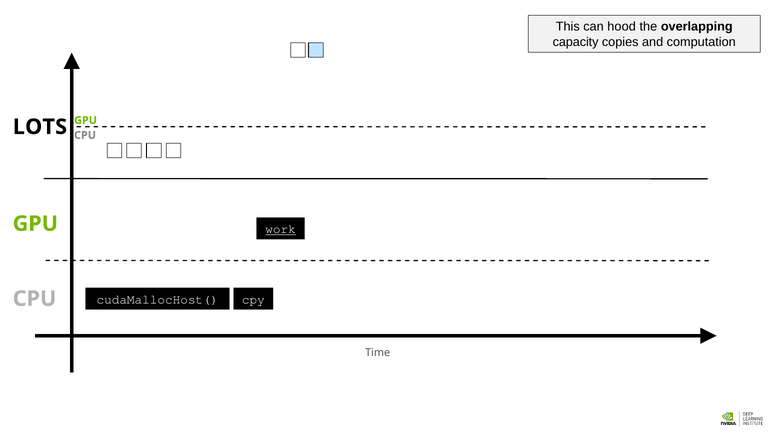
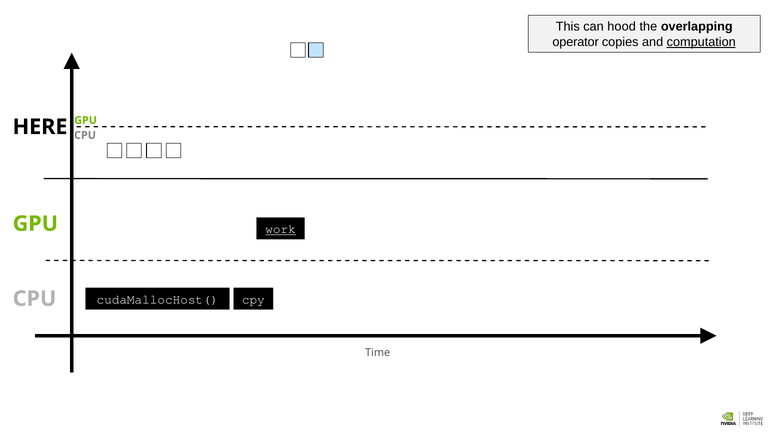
capacity: capacity -> operator (576, 42)
computation underline: none -> present (701, 42)
LOTS: LOTS -> HERE (40, 127)
